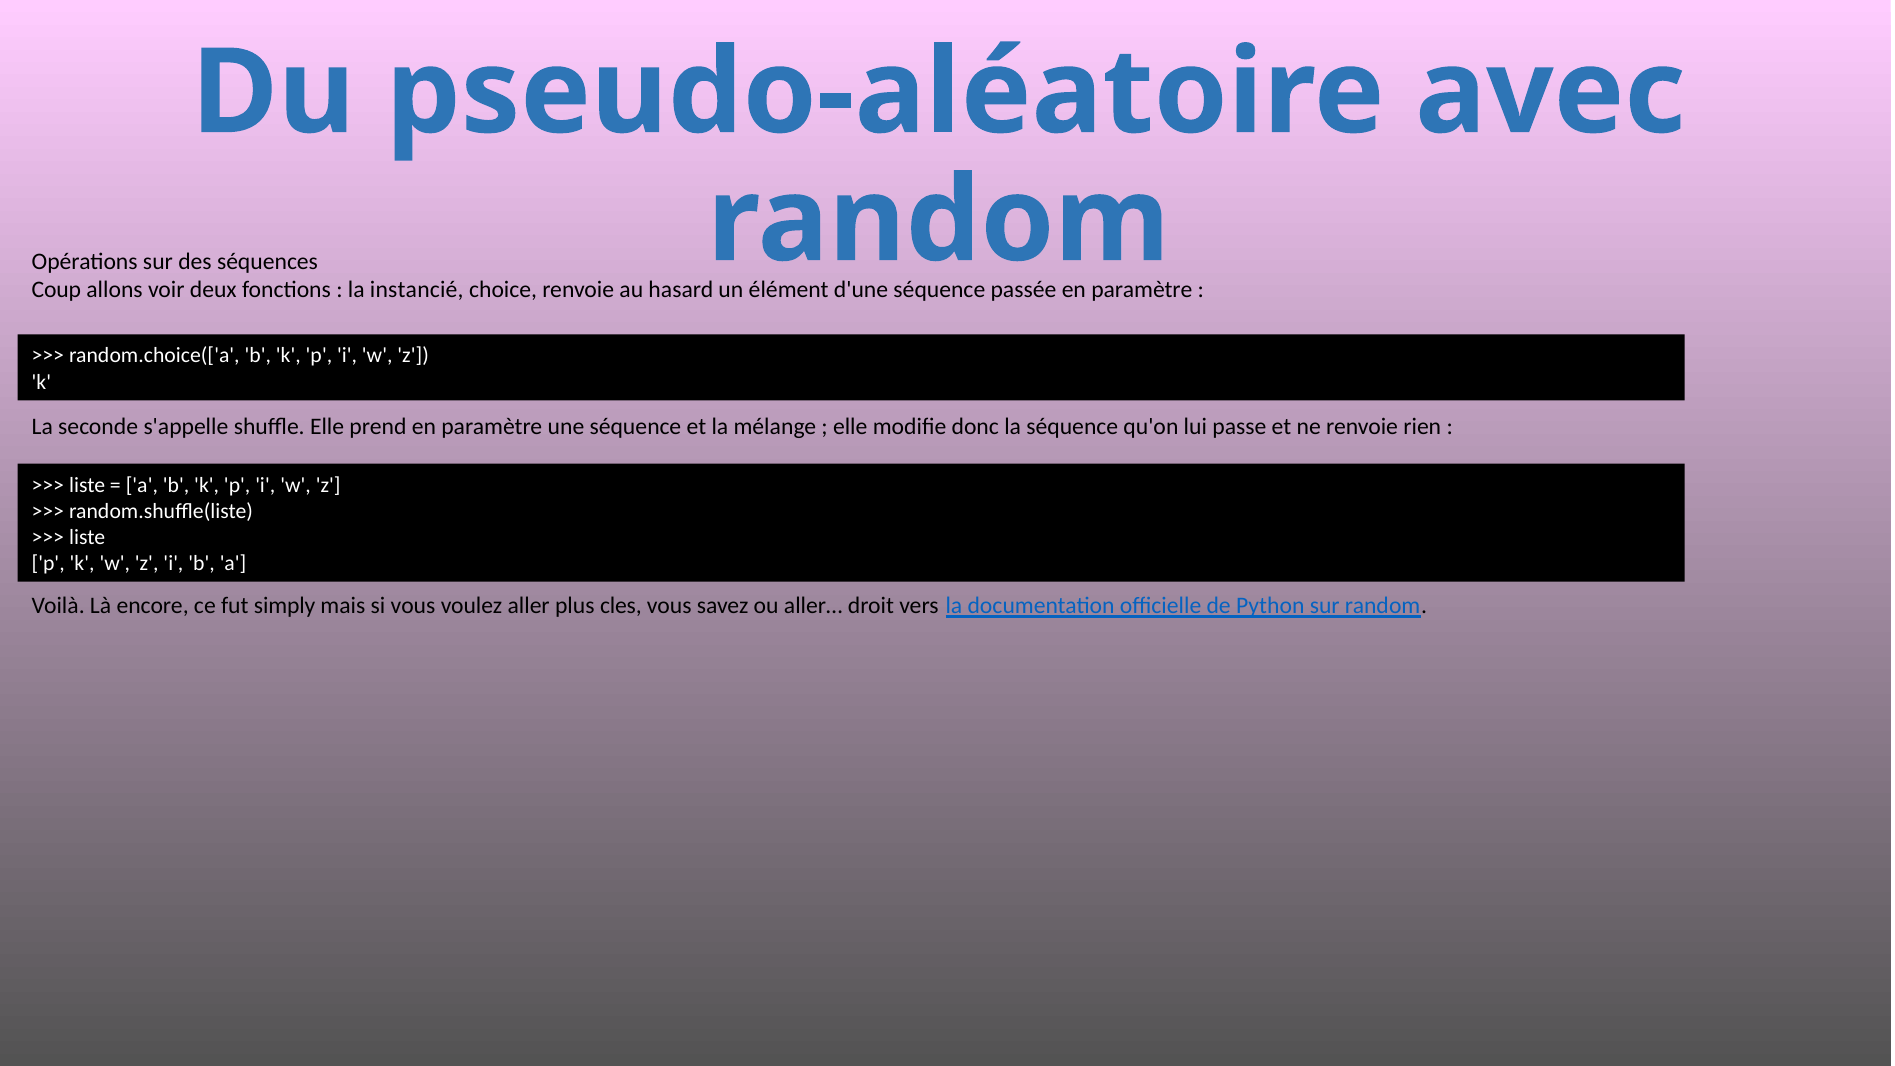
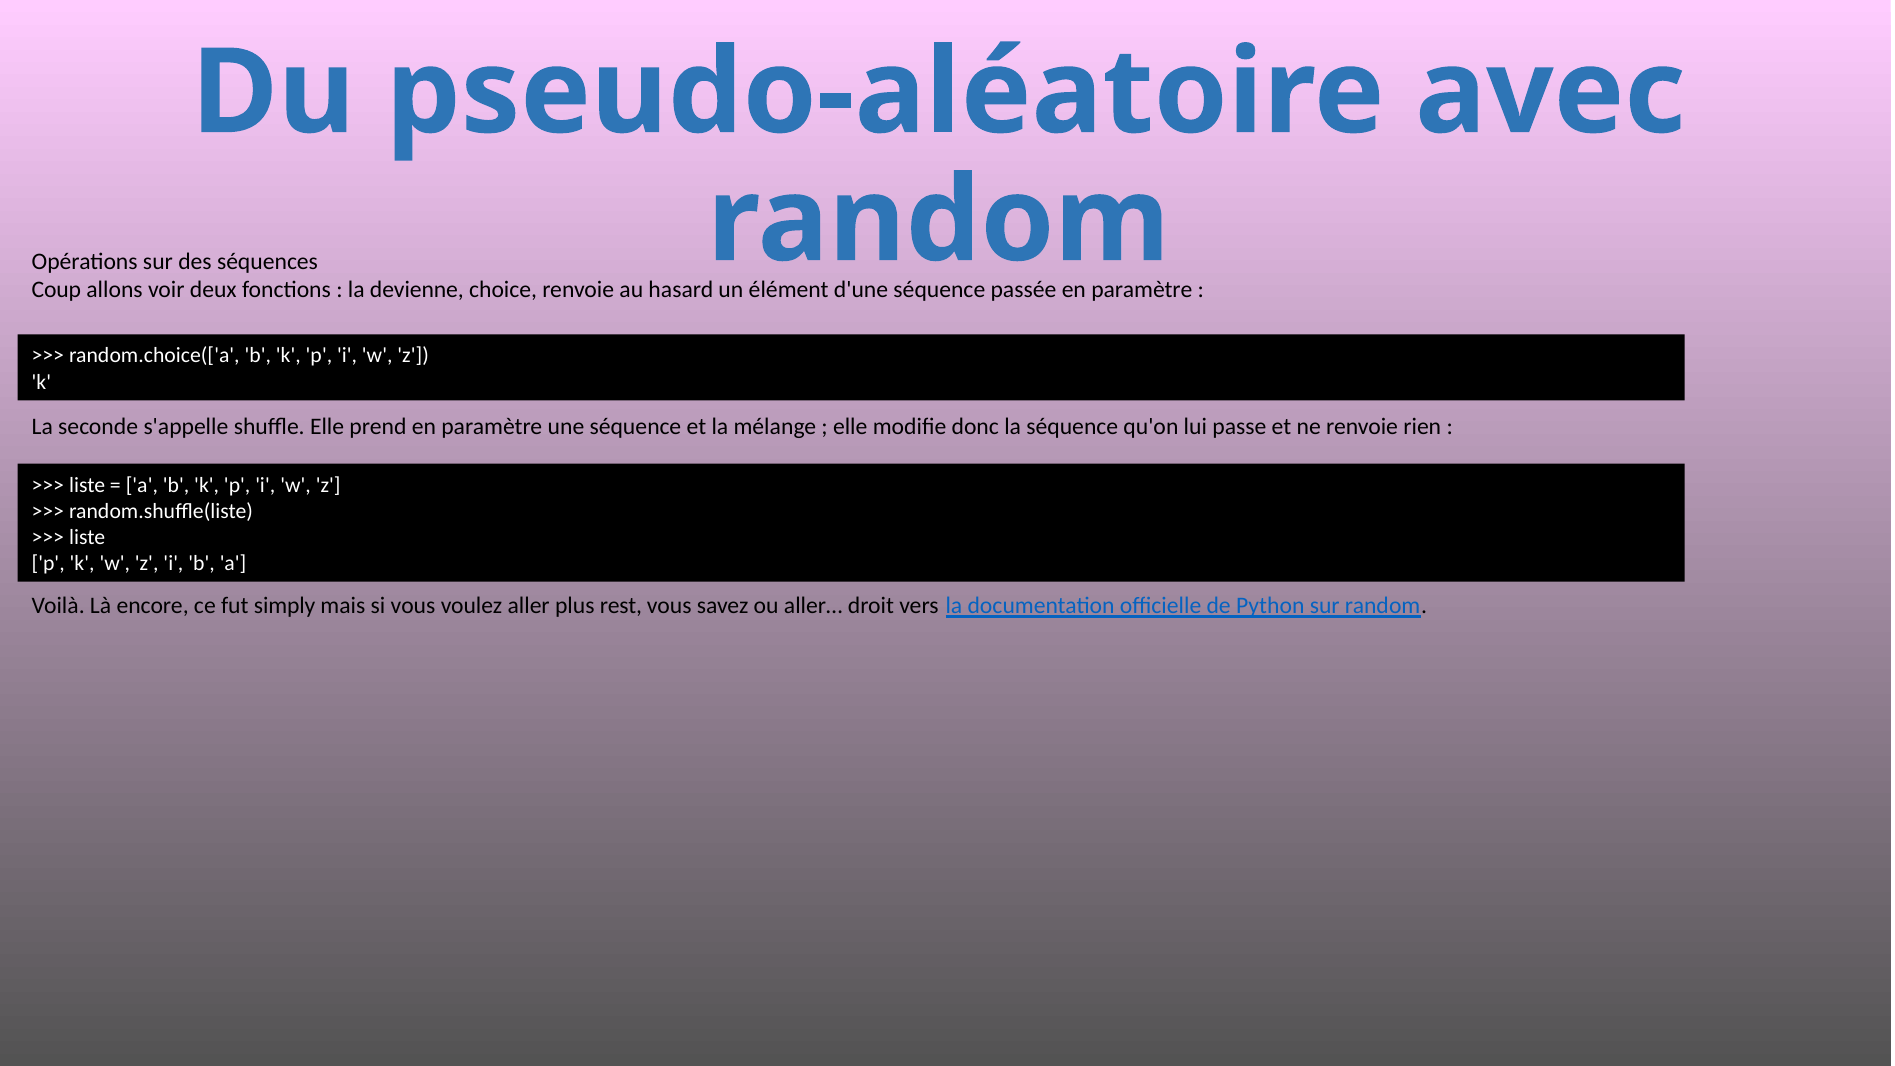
instancié: instancié -> devienne (417, 290)
cles: cles -> rest (621, 606)
